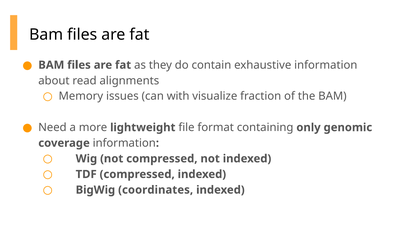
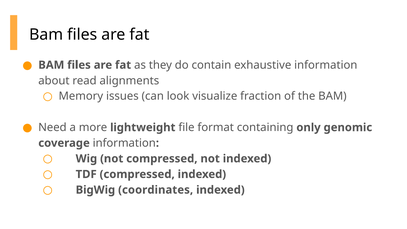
with: with -> look (178, 96)
